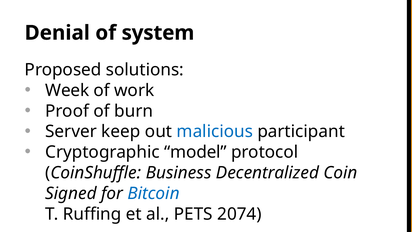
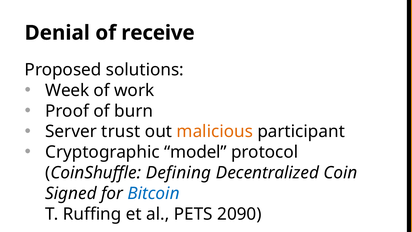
system: system -> receive (158, 33)
keep: keep -> trust (121, 131)
malicious colour: blue -> orange (215, 131)
Business: Business -> Defining (179, 173)
2074: 2074 -> 2090 (239, 214)
